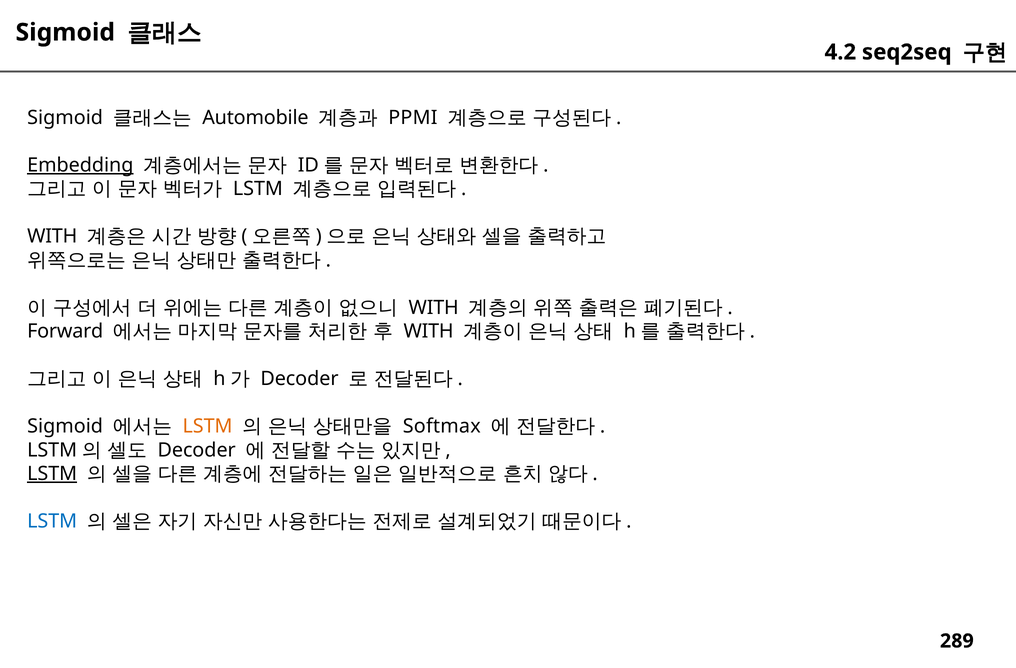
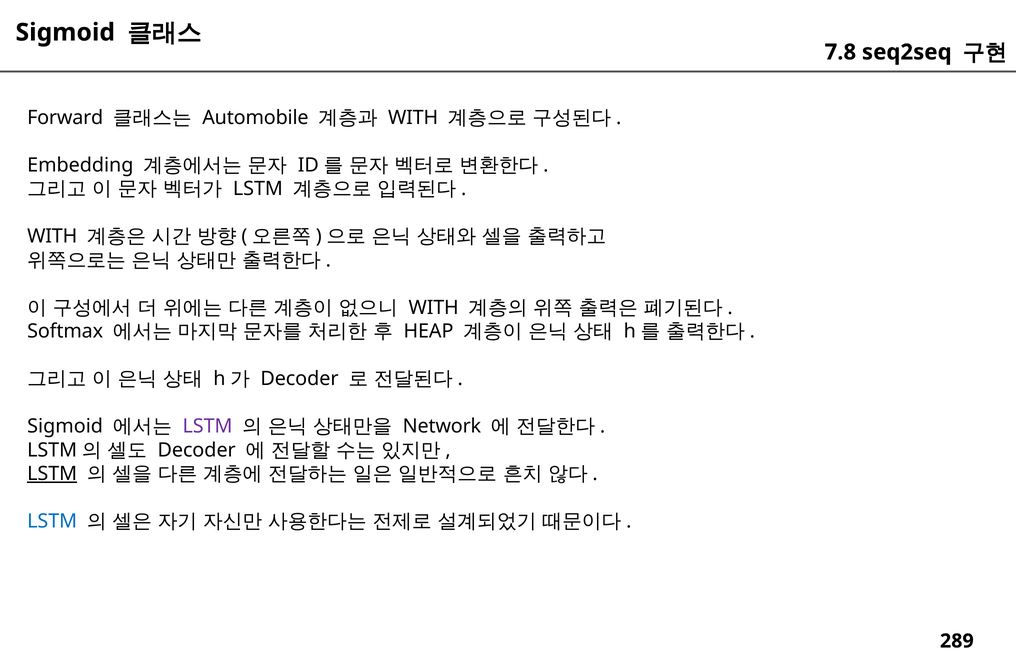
4.2: 4.2 -> 7.8 (840, 52)
Sigmoid: Sigmoid -> Forward (65, 118)
PPMI: PPMI -> WITH (413, 118)
Embedding underline: present -> none (80, 165)
Forward: Forward -> Softmax (65, 331)
WITH: WITH -> HEAP (429, 331)
LSTM colour: orange -> purple (208, 426)
Softmax: Softmax -> Network (442, 426)
